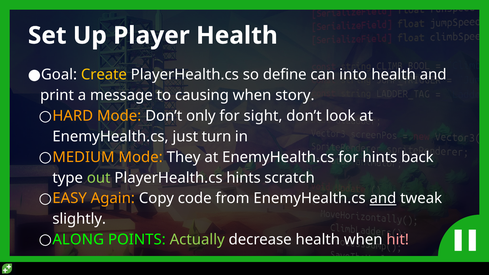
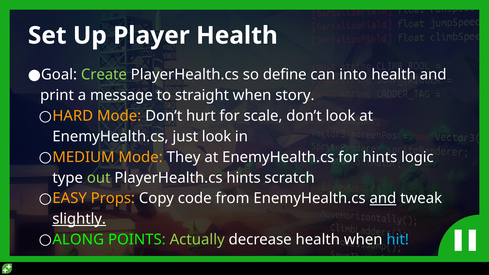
Create colour: yellow -> light green (104, 75)
causing: causing -> straight (202, 95)
only: only -> hurt (201, 116)
sight: sight -> scale (263, 116)
just turn: turn -> look (217, 137)
back: back -> logic (417, 157)
Again: Again -> Props (113, 198)
slightly underline: none -> present (79, 219)
hit colour: pink -> light blue (398, 240)
